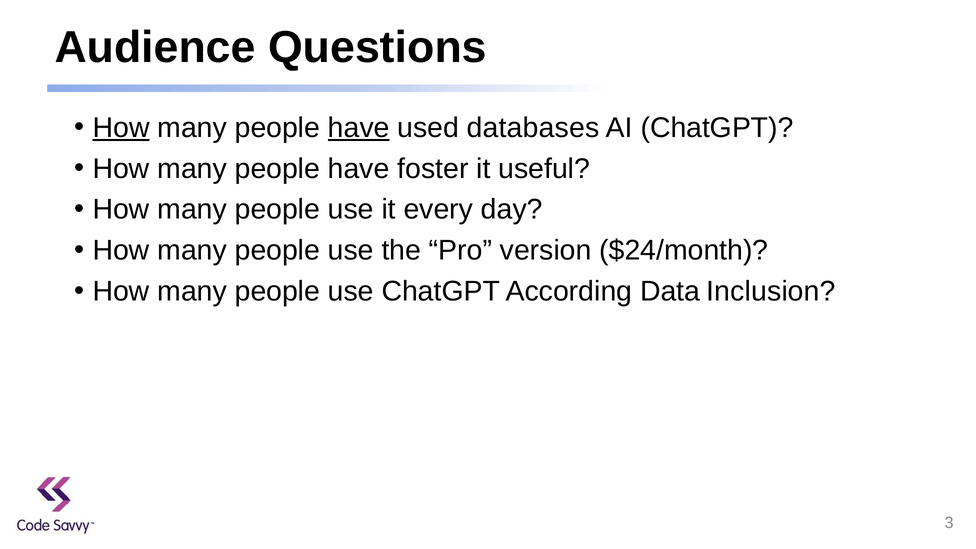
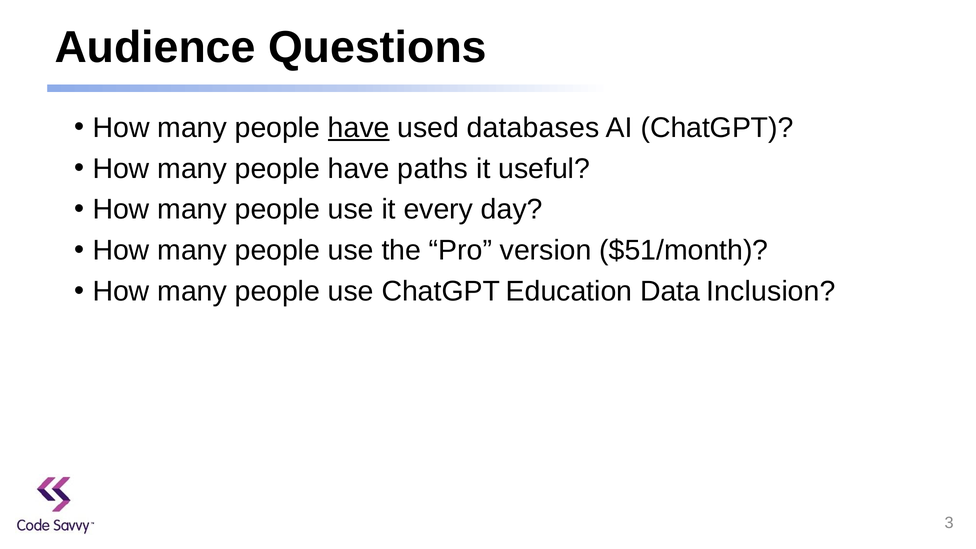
How underline: present -> none (121, 128)
foster: foster -> paths (433, 169)
$24/month: $24/month -> $51/month (684, 250)
According: According -> Education (569, 291)
